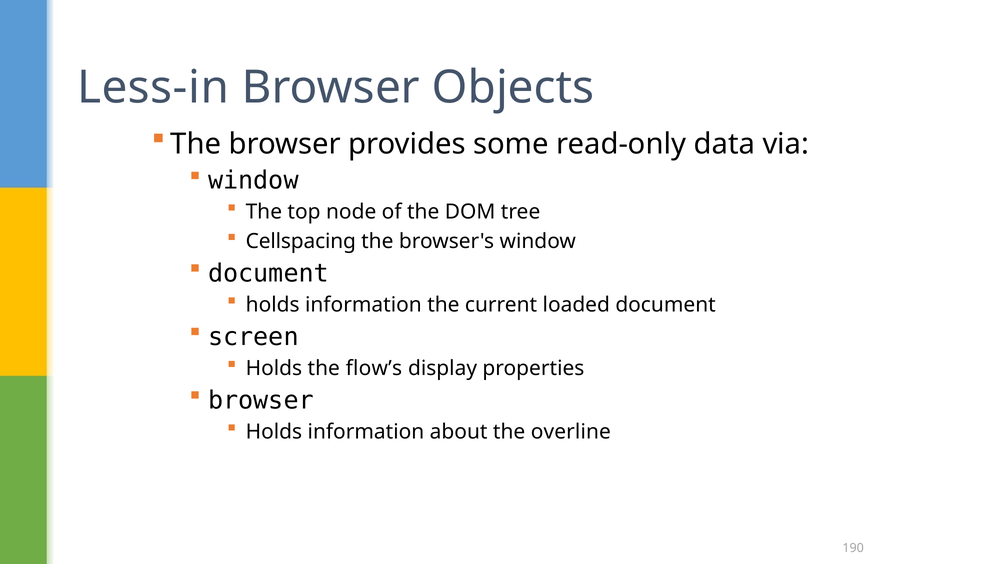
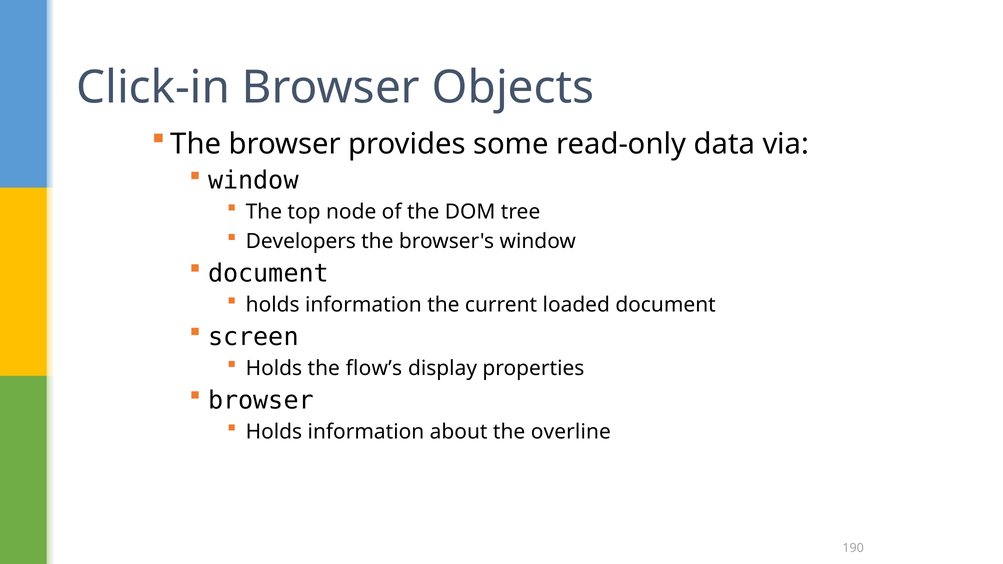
Less-in: Less-in -> Click-in (153, 88)
Cellspacing: Cellspacing -> Developers (301, 241)
